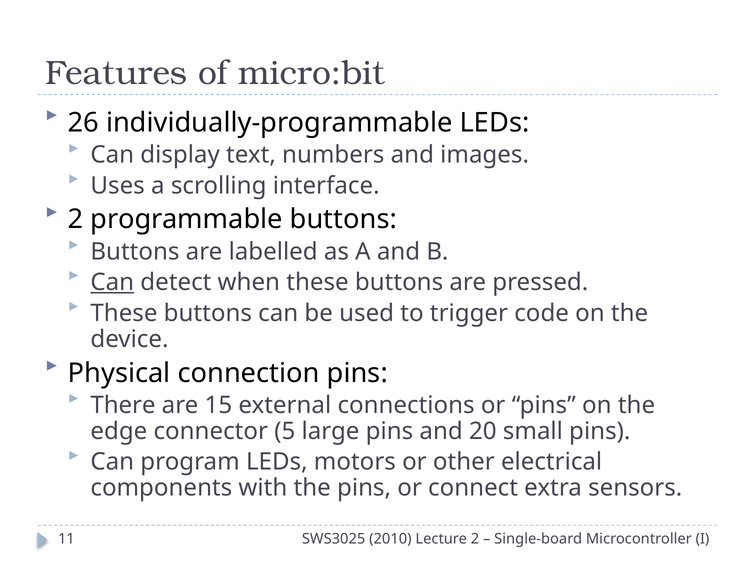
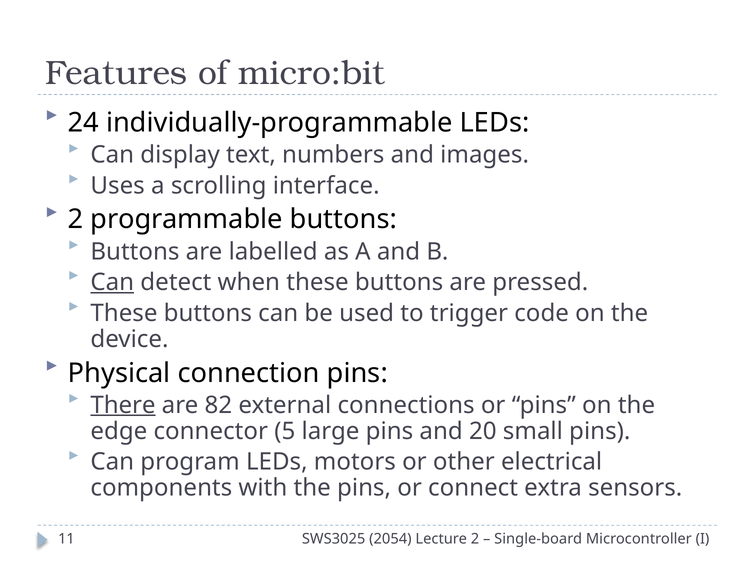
26: 26 -> 24 (83, 123)
There underline: none -> present (123, 405)
15: 15 -> 82 (218, 405)
2010: 2010 -> 2054 (390, 538)
